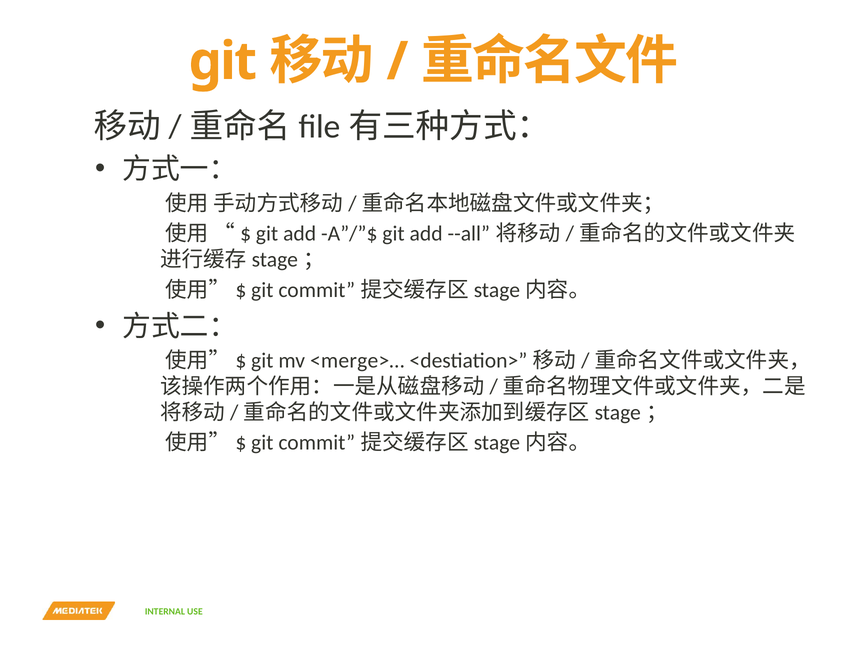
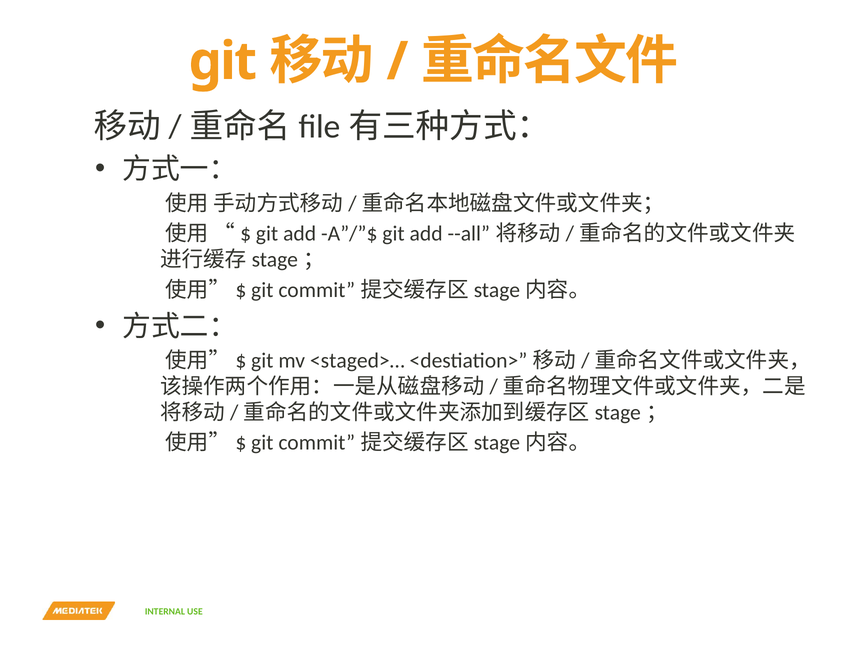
<merge>…: <merge>… -> <staged>… (357, 360)
